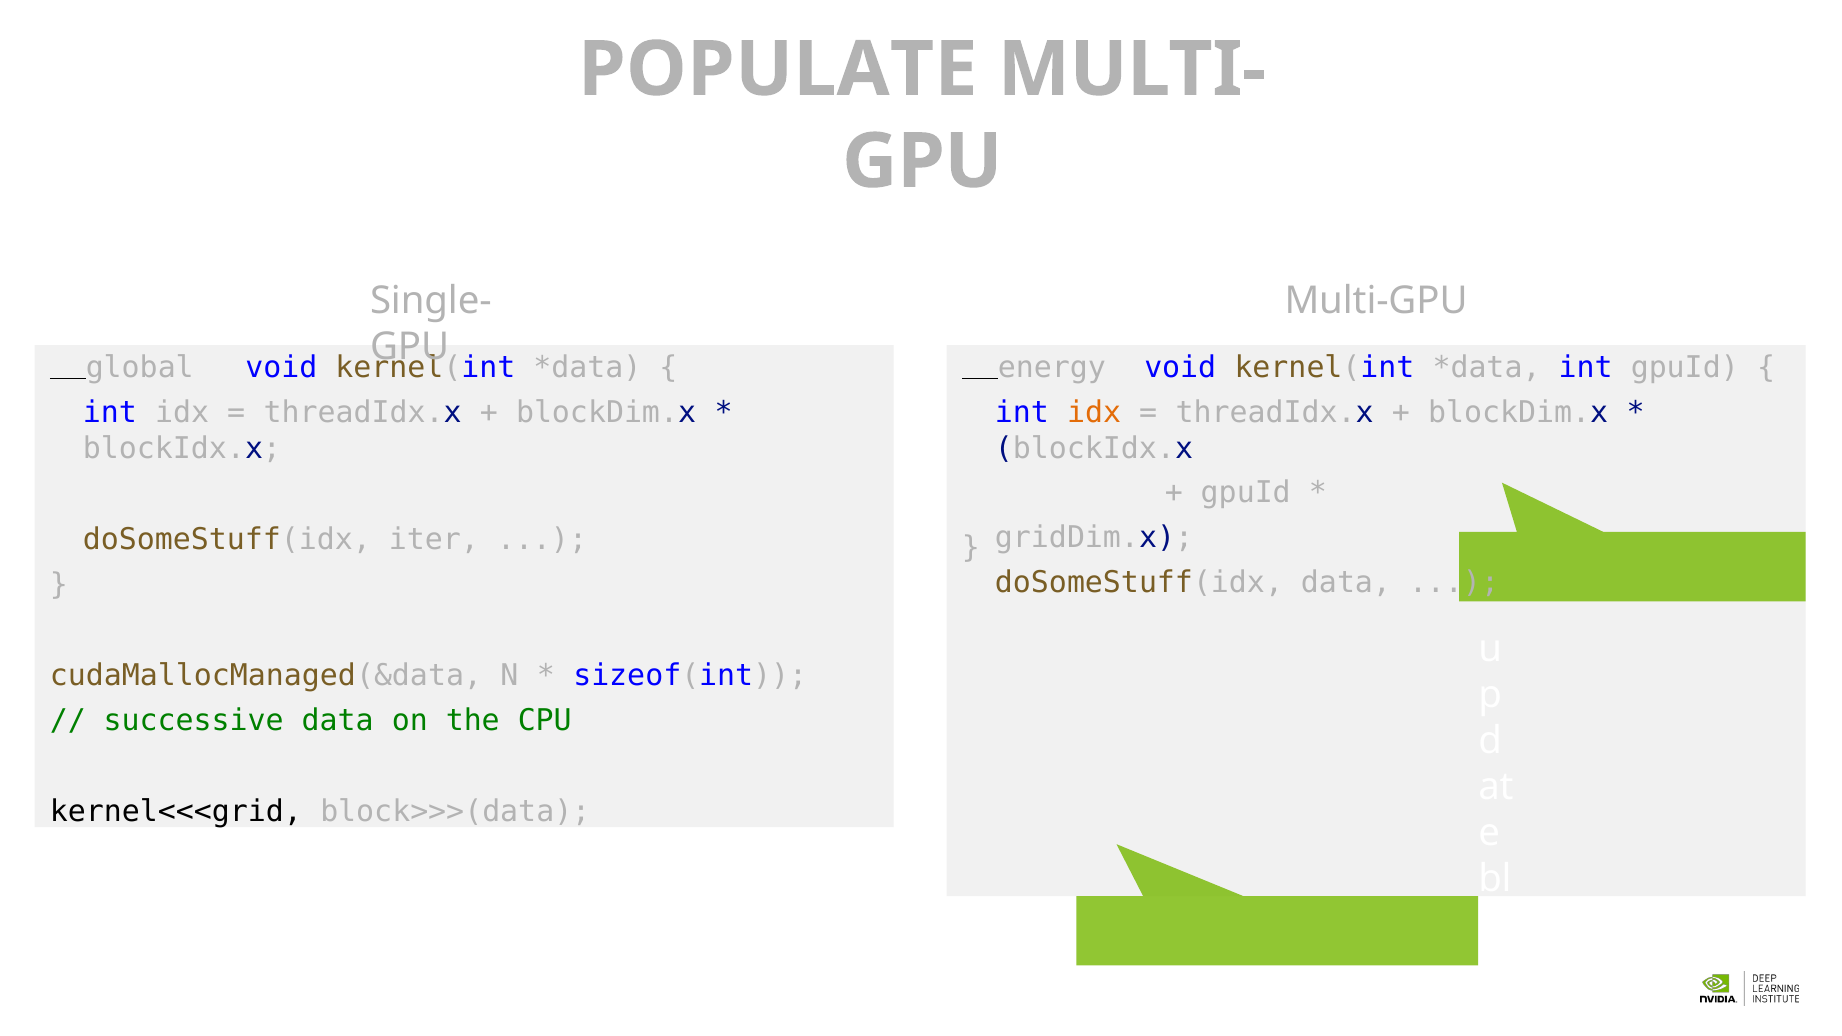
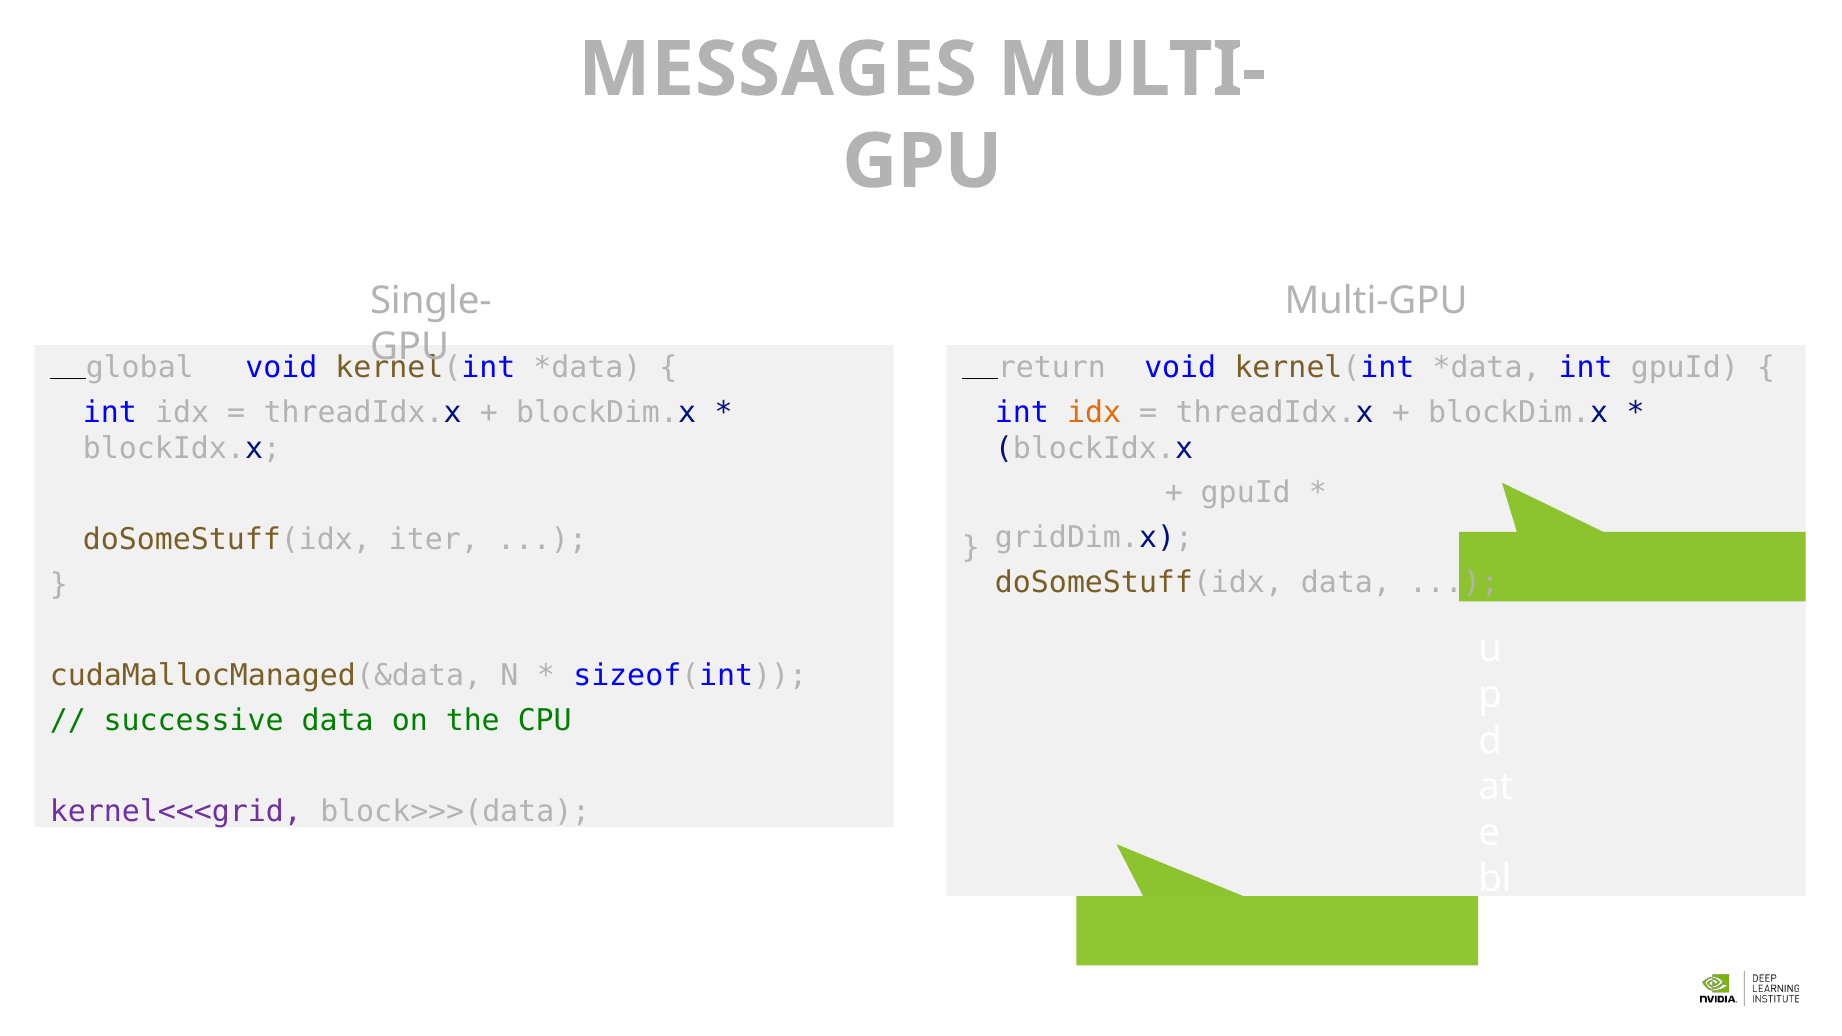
POPULATE: POPULATE -> MESSAGES (778, 70)
energy: energy -> return (1052, 367)
kernel<<<grid colour: black -> purple (176, 811)
